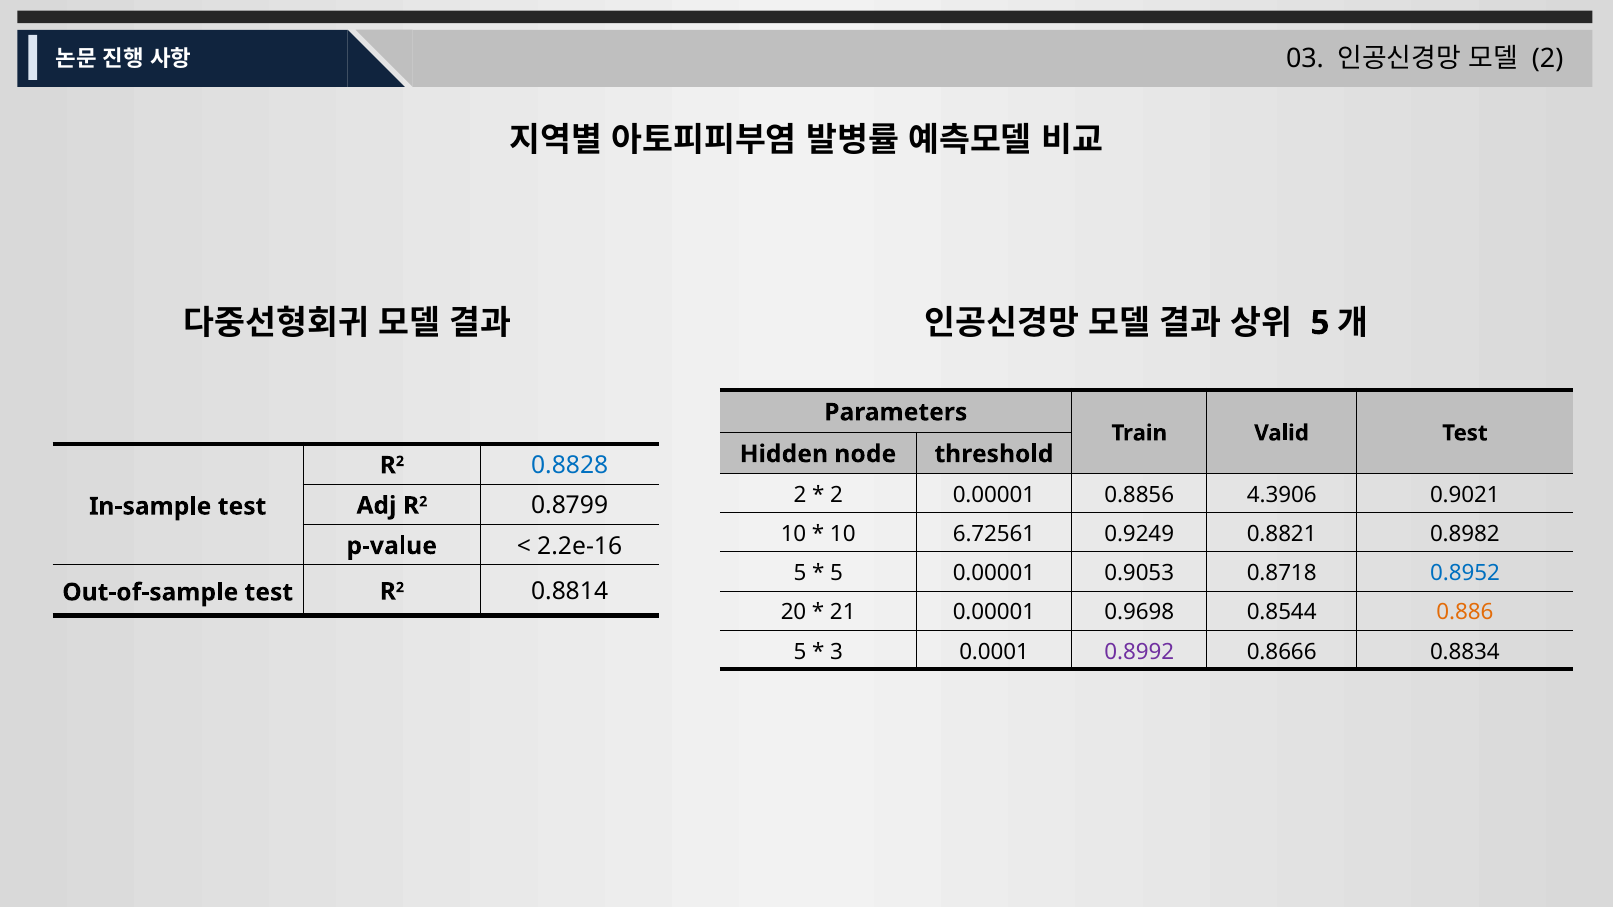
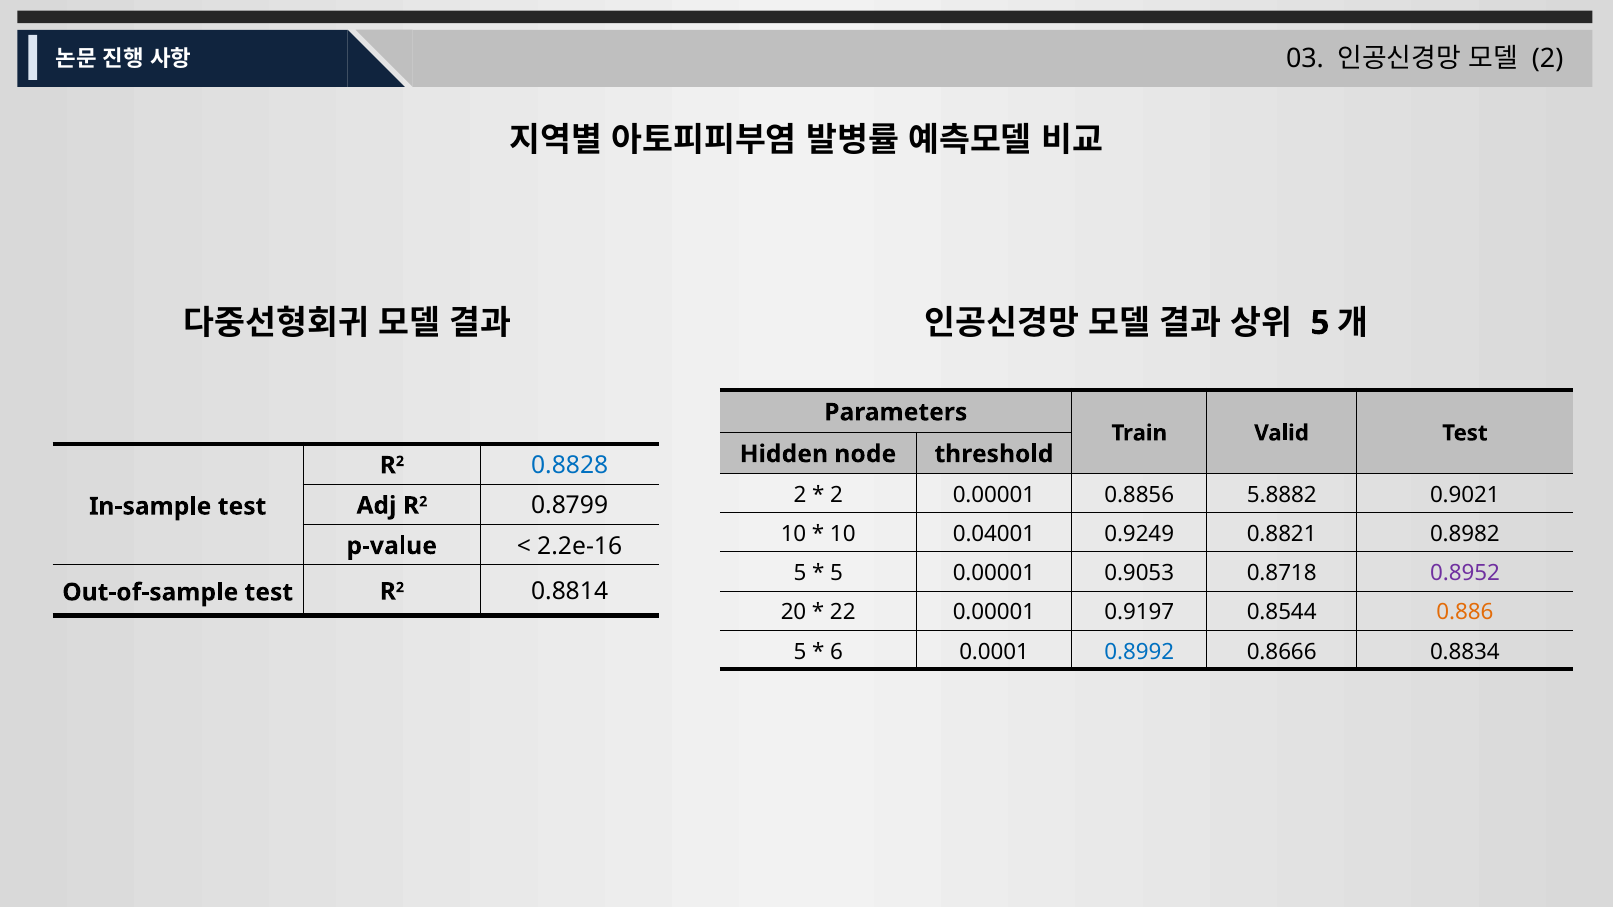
4.3906: 4.3906 -> 5.8882 (1282, 495)
6.72561: 6.72561 -> 0.04001 (994, 535)
0.8952 colour: blue -> purple (1465, 574)
21: 21 -> 22 (843, 613)
0.9698: 0.9698 -> 0.9197 (1139, 613)
3: 3 -> 6 (837, 652)
0.8992 colour: purple -> blue (1139, 652)
